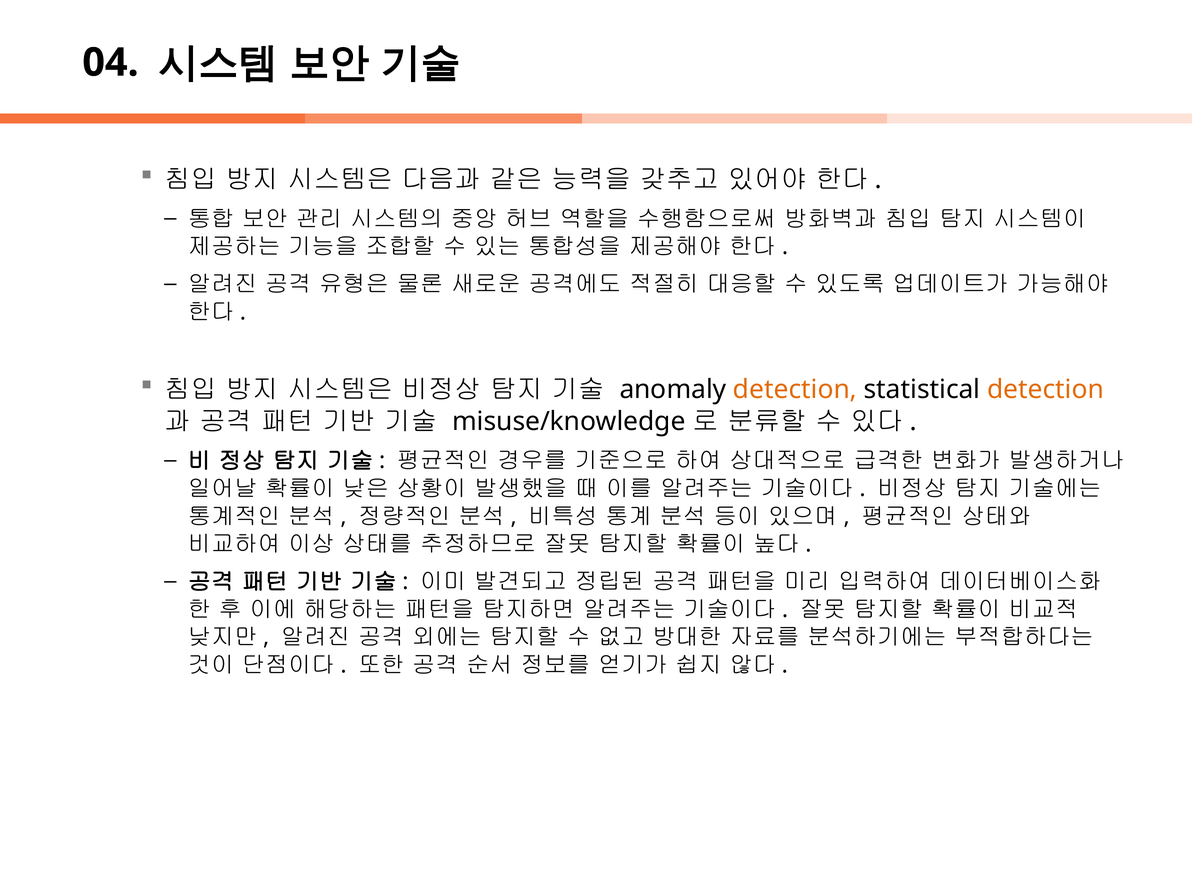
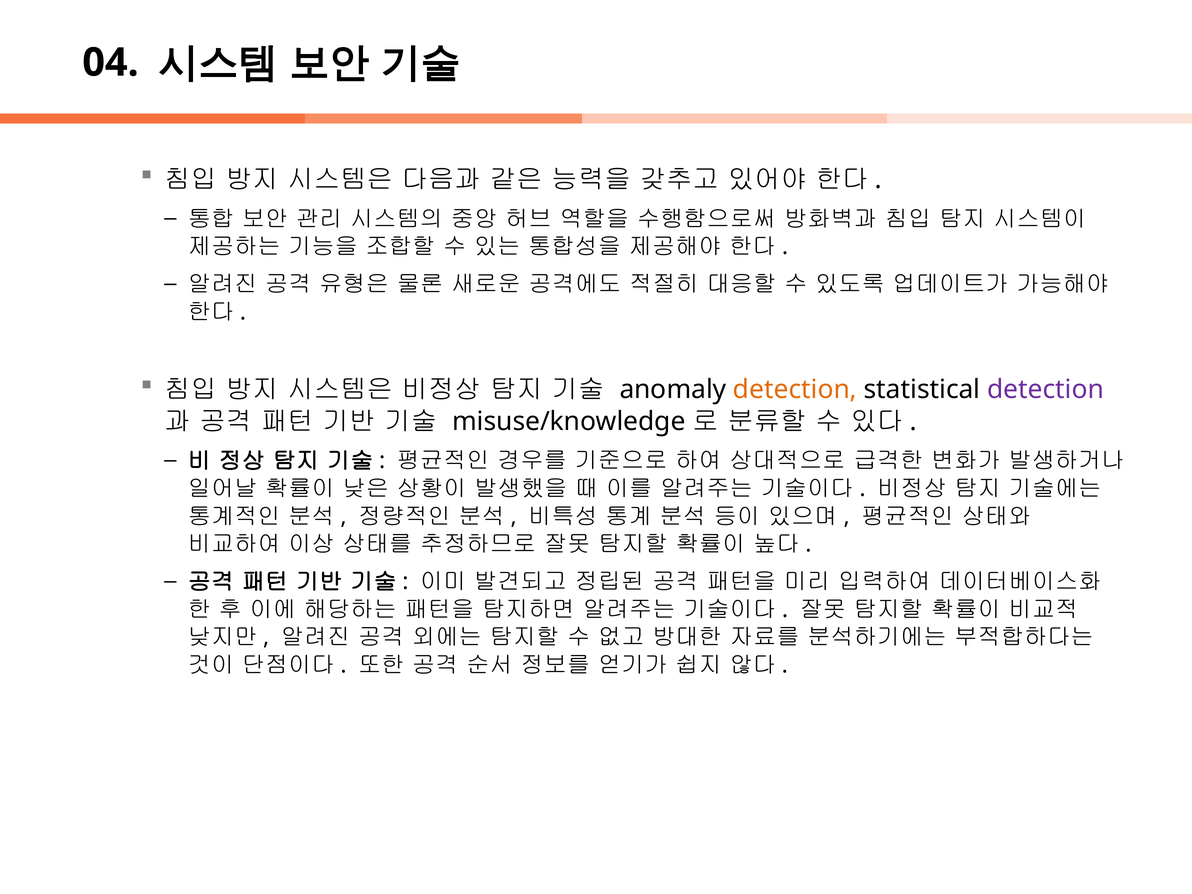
detection colour: orange -> purple (1046, 390)
